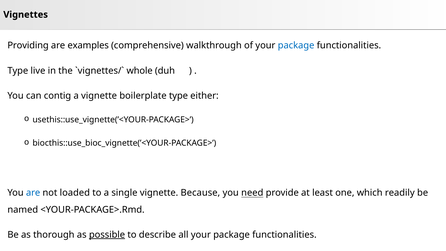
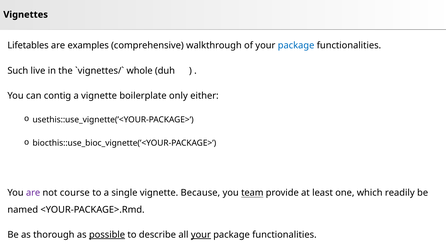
Providing: Providing -> Lifetables (28, 45)
Type: Type -> Such (18, 71)
boilerplate type: type -> only (178, 96)
are colour: blue -> purple (33, 193)
loaded: loaded -> course (75, 193)
need: need -> team (252, 193)
your underline: none -> present (201, 235)
